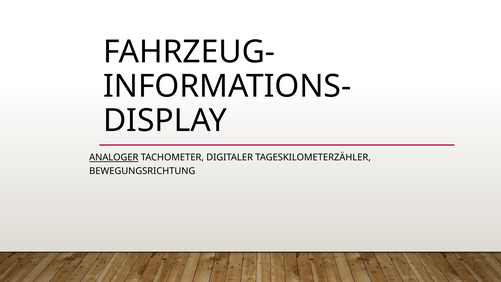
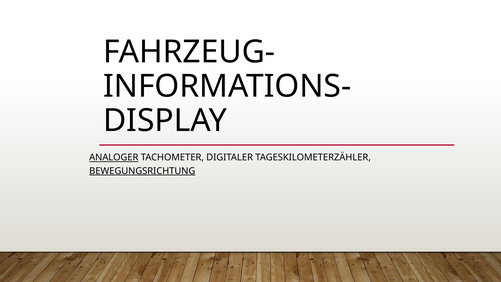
BEWEGUNGSRICHTUNG underline: none -> present (142, 171)
